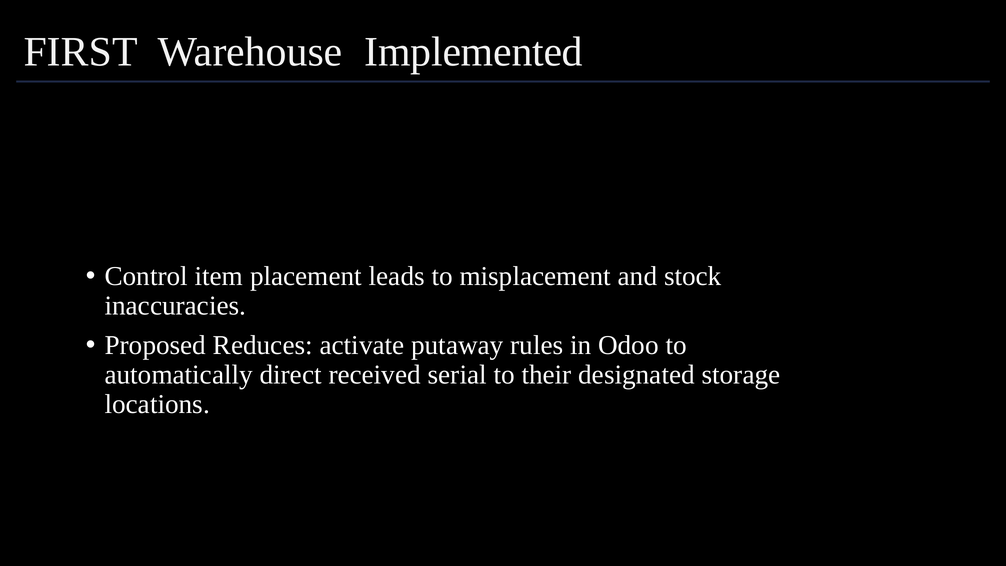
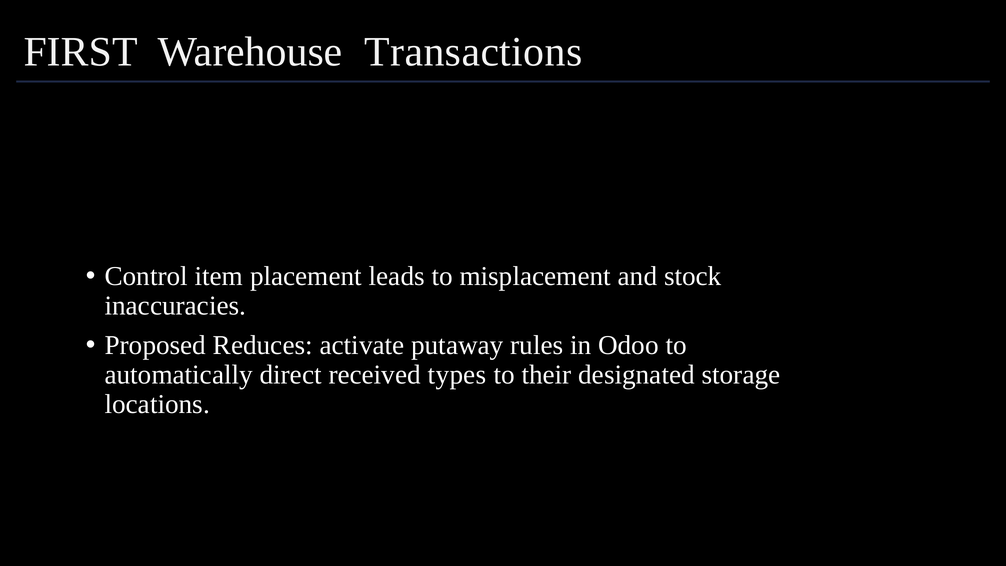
Implemented: Implemented -> Transactions (473, 52)
serial: serial -> types (457, 375)
